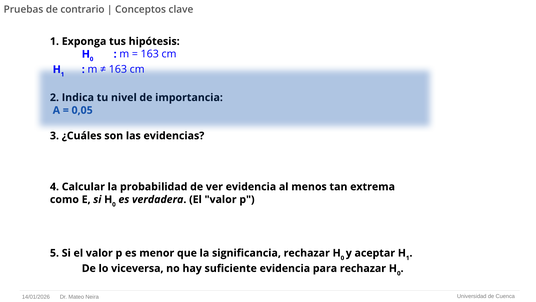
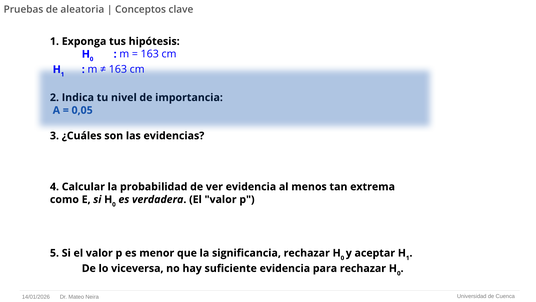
contrario: contrario -> aleatoria (82, 10)
